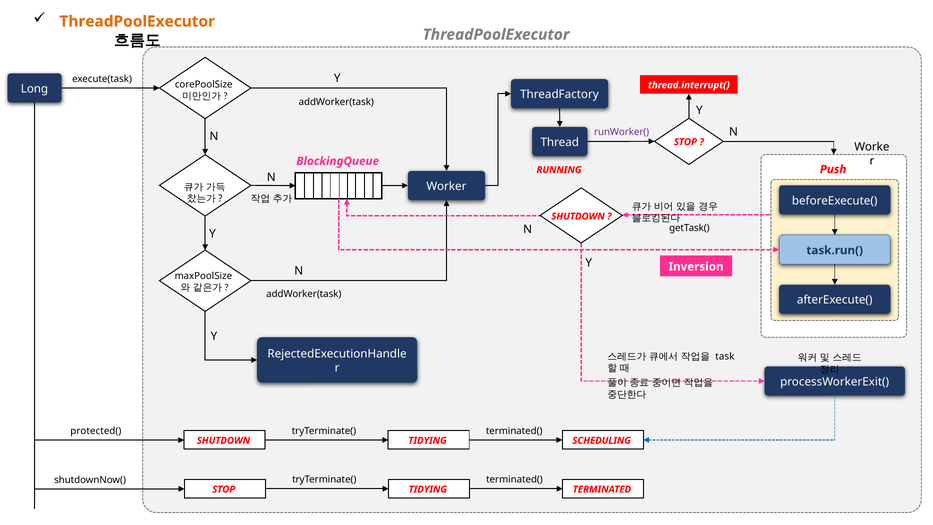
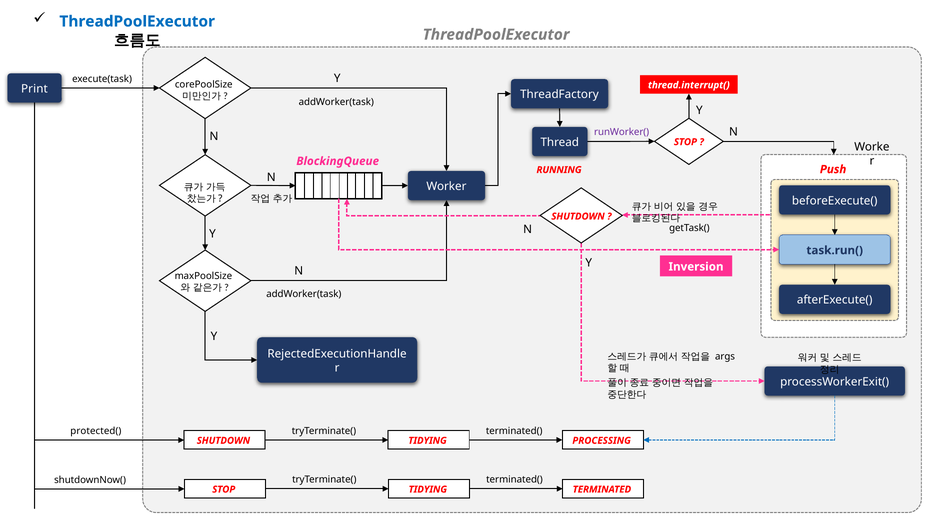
ThreadPoolExecutor colour: orange -> blue (137, 21)
Long: Long -> Print (34, 89)
task: task -> args (725, 356)
SCHEDULING: SCHEDULING -> PROCESSING (602, 440)
